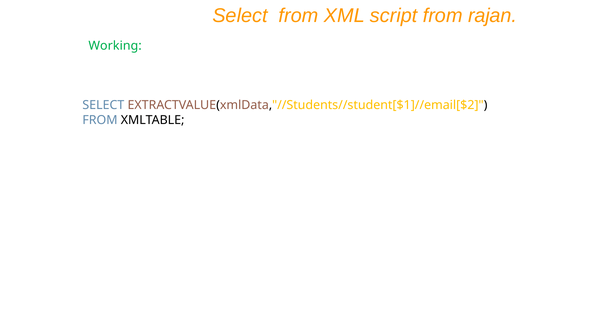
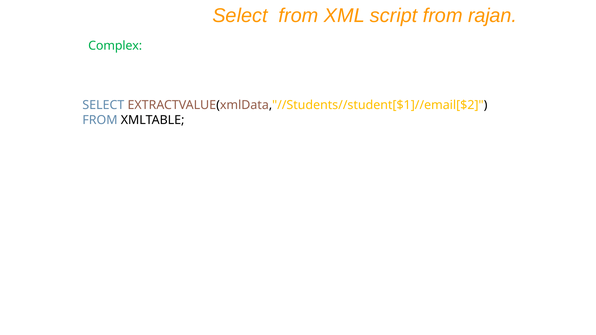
Working: Working -> Complex (115, 46)
